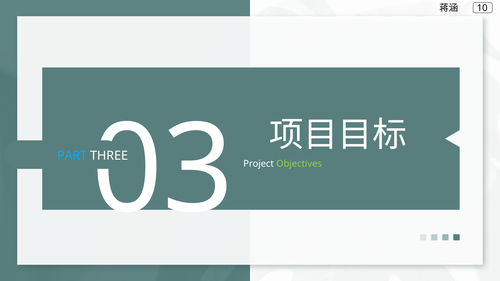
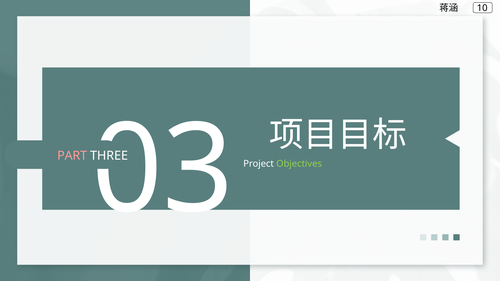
PART colour: light blue -> pink (72, 156)
